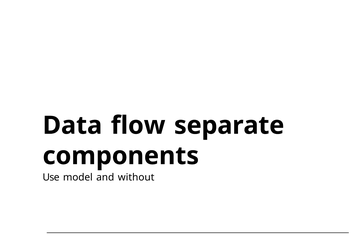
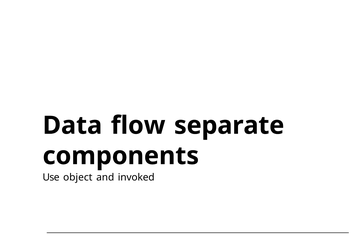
model: model -> object (78, 178)
without: without -> invoked (136, 178)
